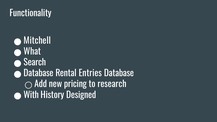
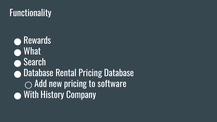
Mitchell: Mitchell -> Rewards (37, 41)
Rental Entries: Entries -> Pricing (90, 73)
research: research -> software (112, 84)
Designed: Designed -> Company (81, 95)
